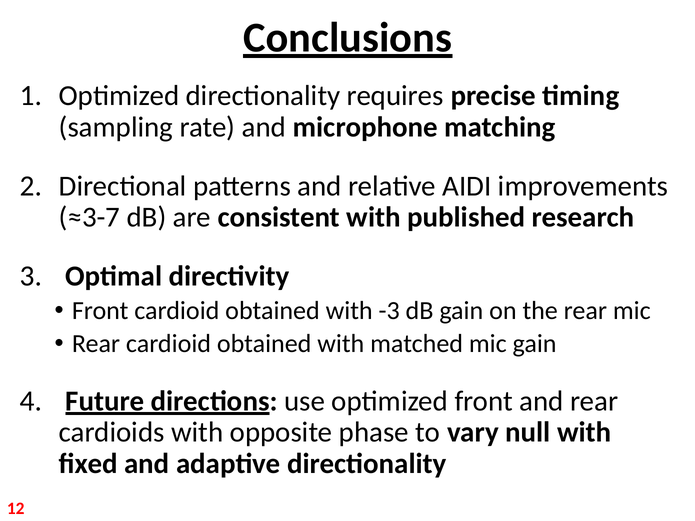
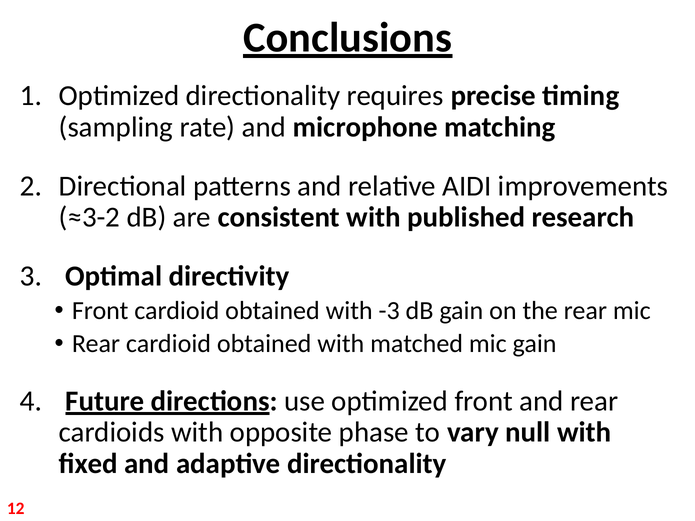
≈3-7: ≈3-7 -> ≈3-2 (90, 217)
